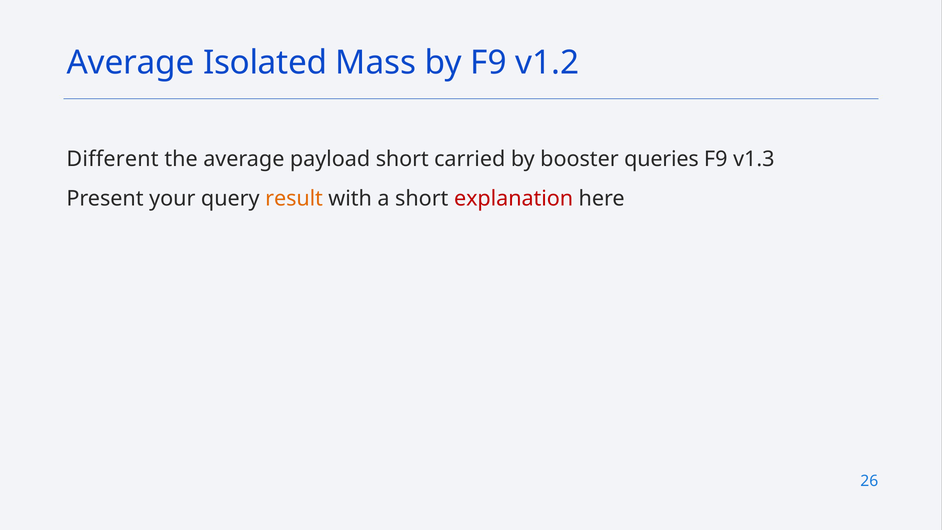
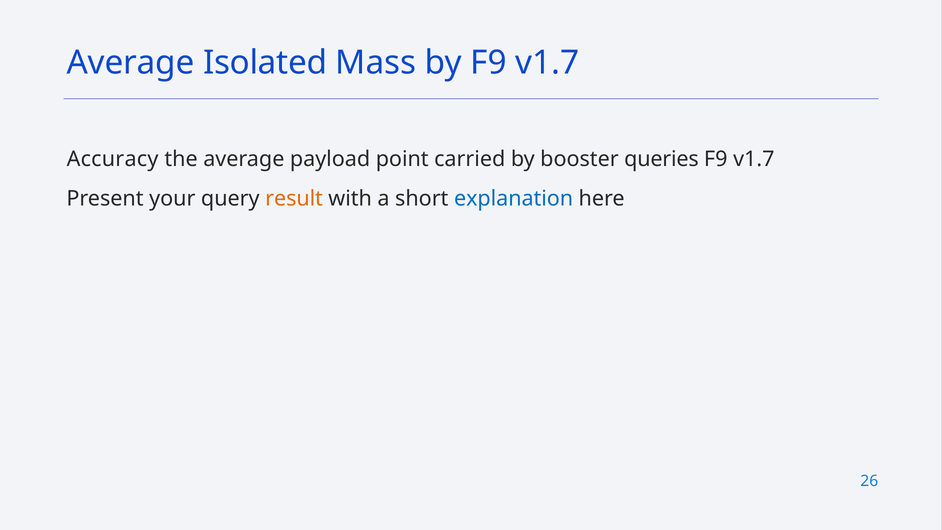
by F9 v1.2: v1.2 -> v1.7 (547, 63)
Different: Different -> Accuracy (113, 159)
payload short: short -> point (402, 159)
v1.3: v1.3 -> v1.7 (754, 159)
explanation colour: red -> blue (514, 199)
